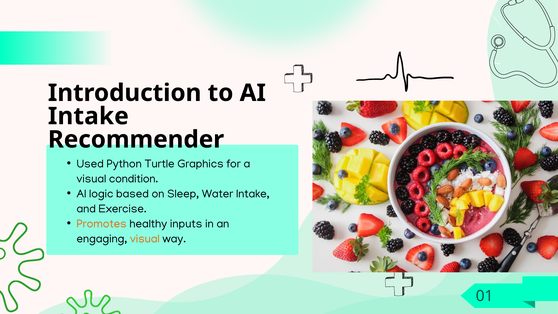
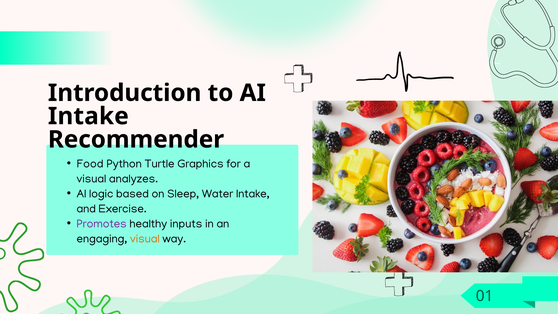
Used: Used -> Food (90, 164)
condition: condition -> analyzes (133, 179)
Promotes colour: orange -> purple (102, 224)
